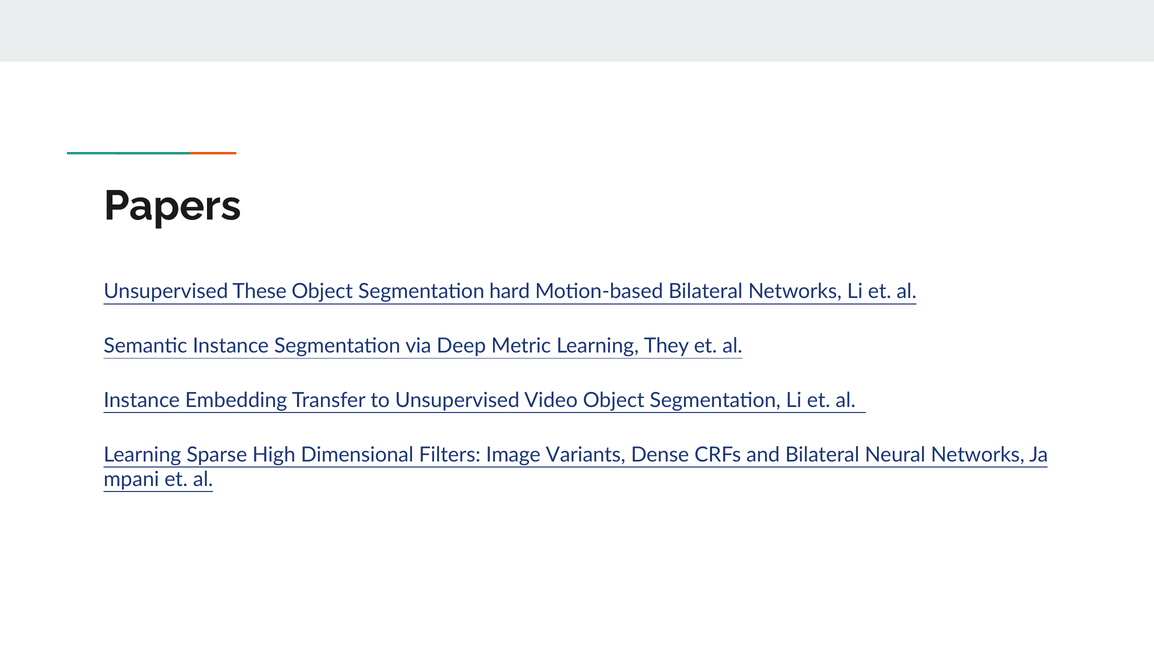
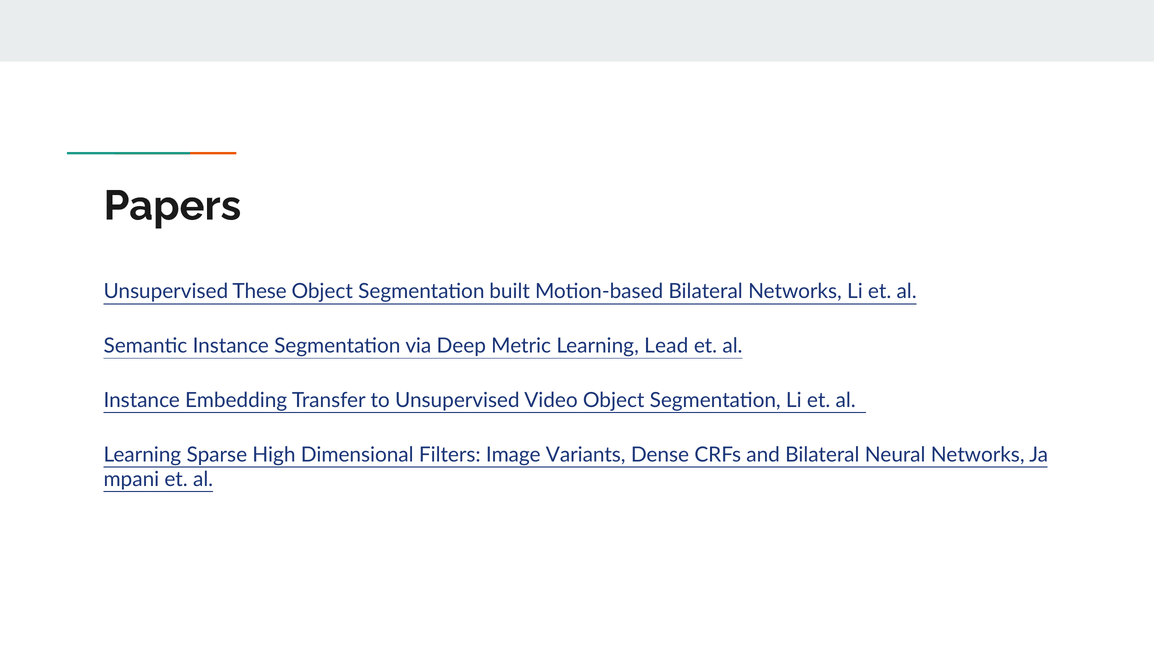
hard: hard -> built (510, 292)
They: They -> Lead (666, 346)
